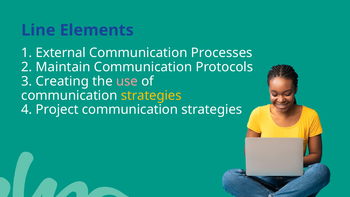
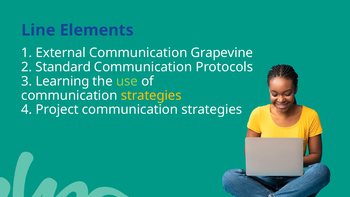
Processes: Processes -> Grapevine (222, 53)
Maintain: Maintain -> Standard (63, 67)
Creating: Creating -> Learning (62, 81)
use colour: pink -> light green (127, 81)
